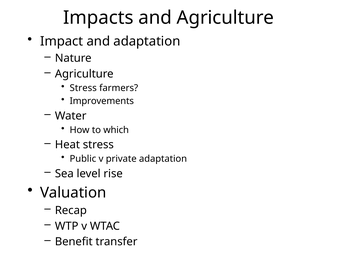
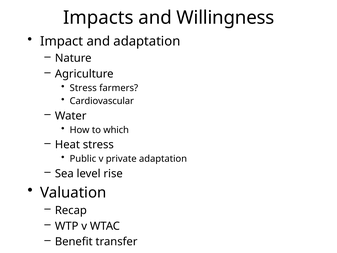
and Agriculture: Agriculture -> Willingness (225, 18)
Improvements: Improvements -> Cardiovascular (102, 101)
